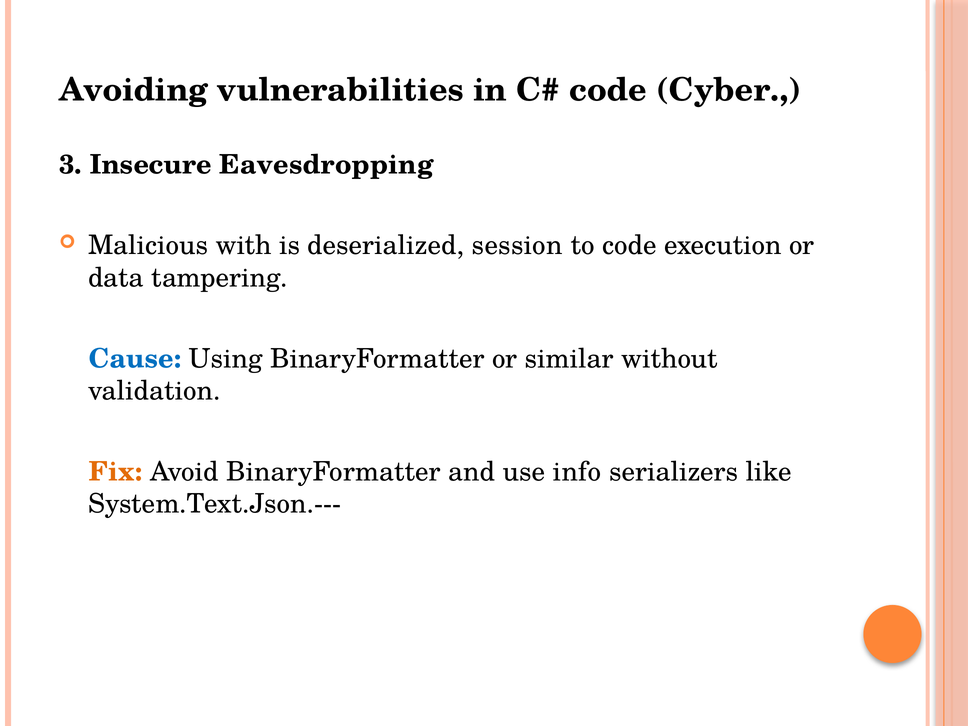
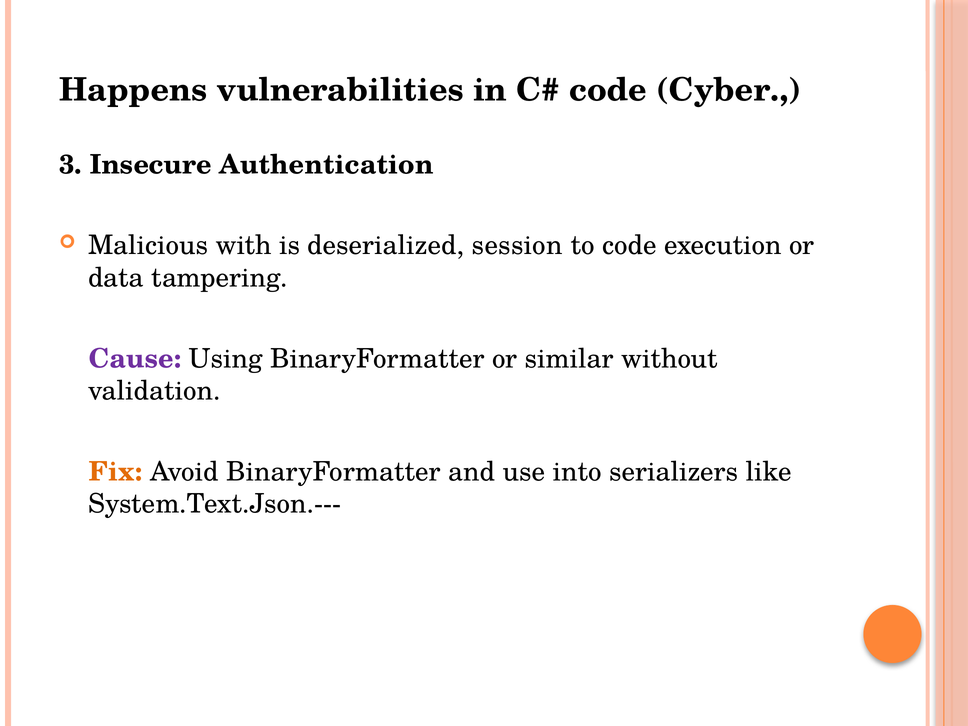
Avoiding: Avoiding -> Happens (133, 90)
Eavesdropping: Eavesdropping -> Authentication (327, 165)
Cause colour: blue -> purple (135, 359)
info: info -> into (577, 472)
